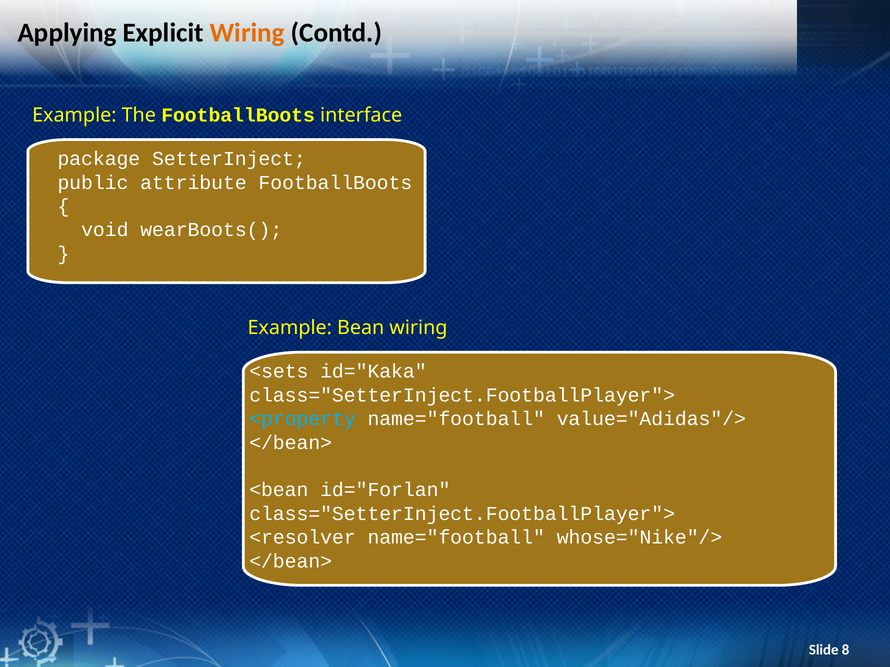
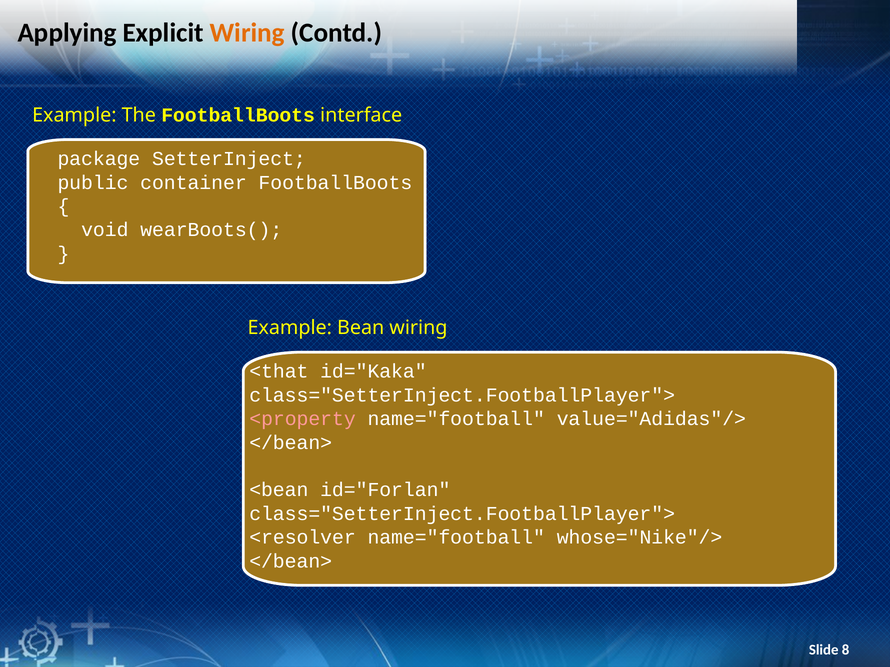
attribute: attribute -> container (193, 183)
<sets: <sets -> <that (279, 372)
<property colour: light blue -> pink (303, 419)
